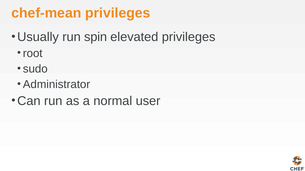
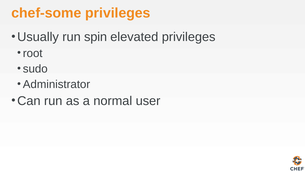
chef-mean: chef-mean -> chef-some (46, 13)
